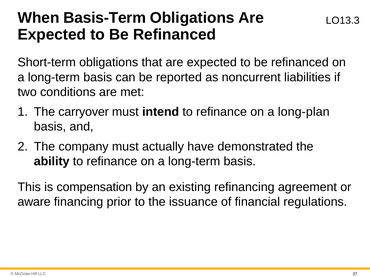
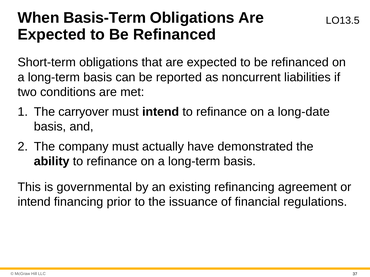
O13.3: O13.3 -> O13.5 (346, 21)
long-plan: long-plan -> long-date (304, 112)
compensation: compensation -> governmental (94, 187)
aware: aware -> intend (34, 202)
